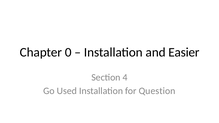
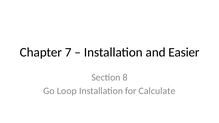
0: 0 -> 7 (68, 52)
4: 4 -> 8 (125, 77)
Used: Used -> Loop (67, 91)
Question: Question -> Calculate (157, 91)
